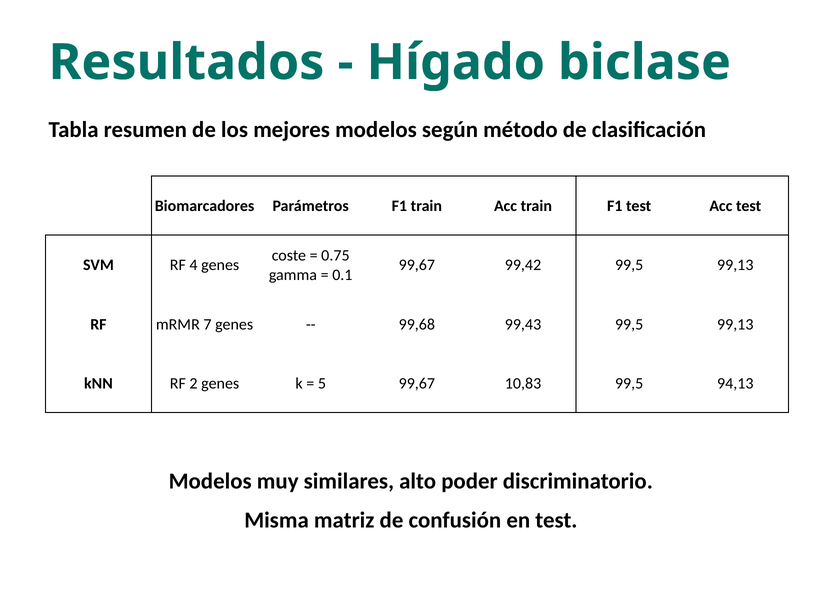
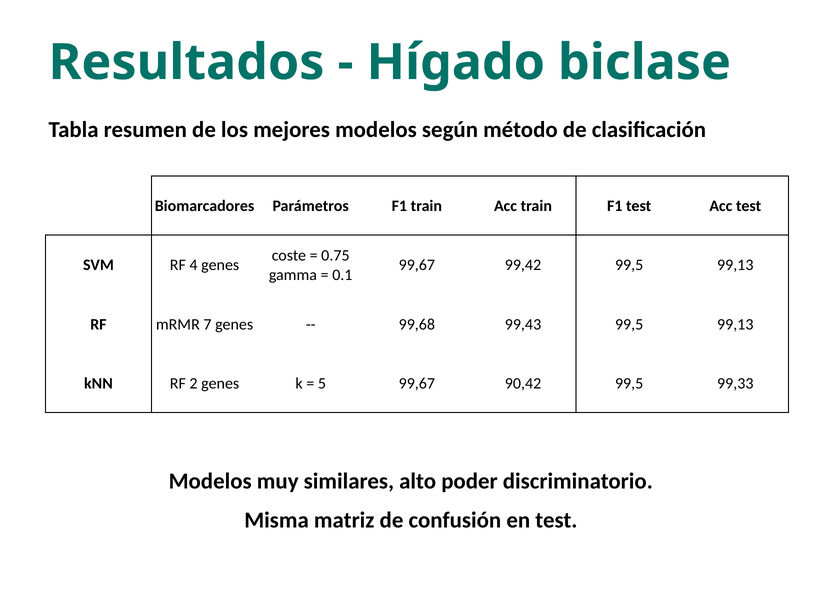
10,83: 10,83 -> 90,42 (523, 384)
94,13: 94,13 -> 99,33 (735, 384)
